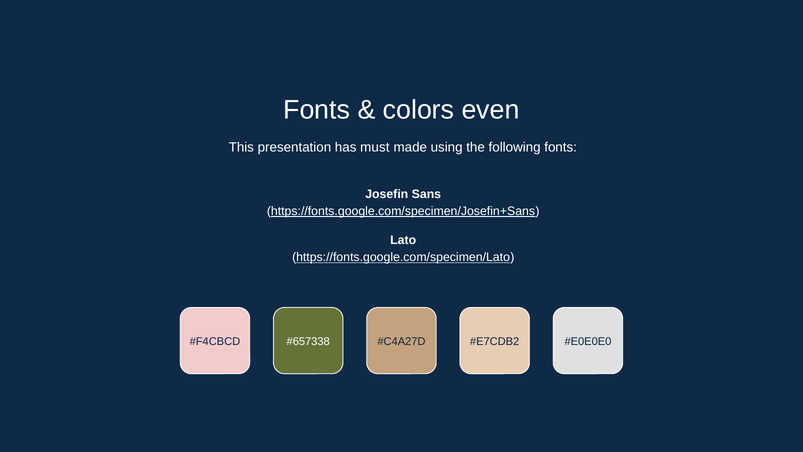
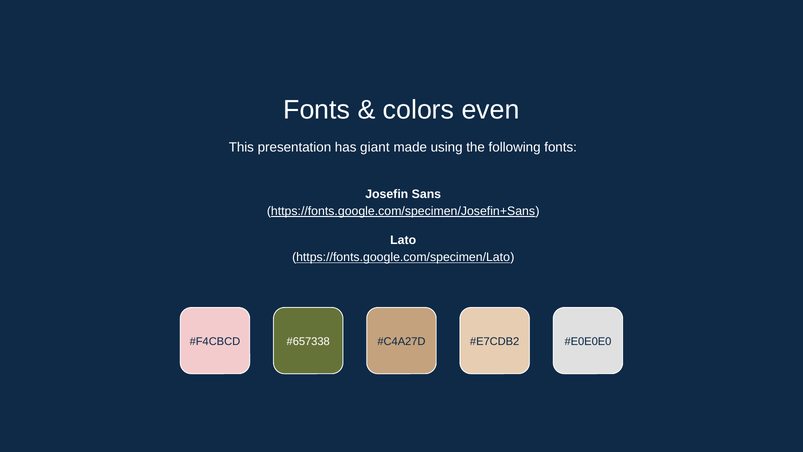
must: must -> giant (375, 147)
